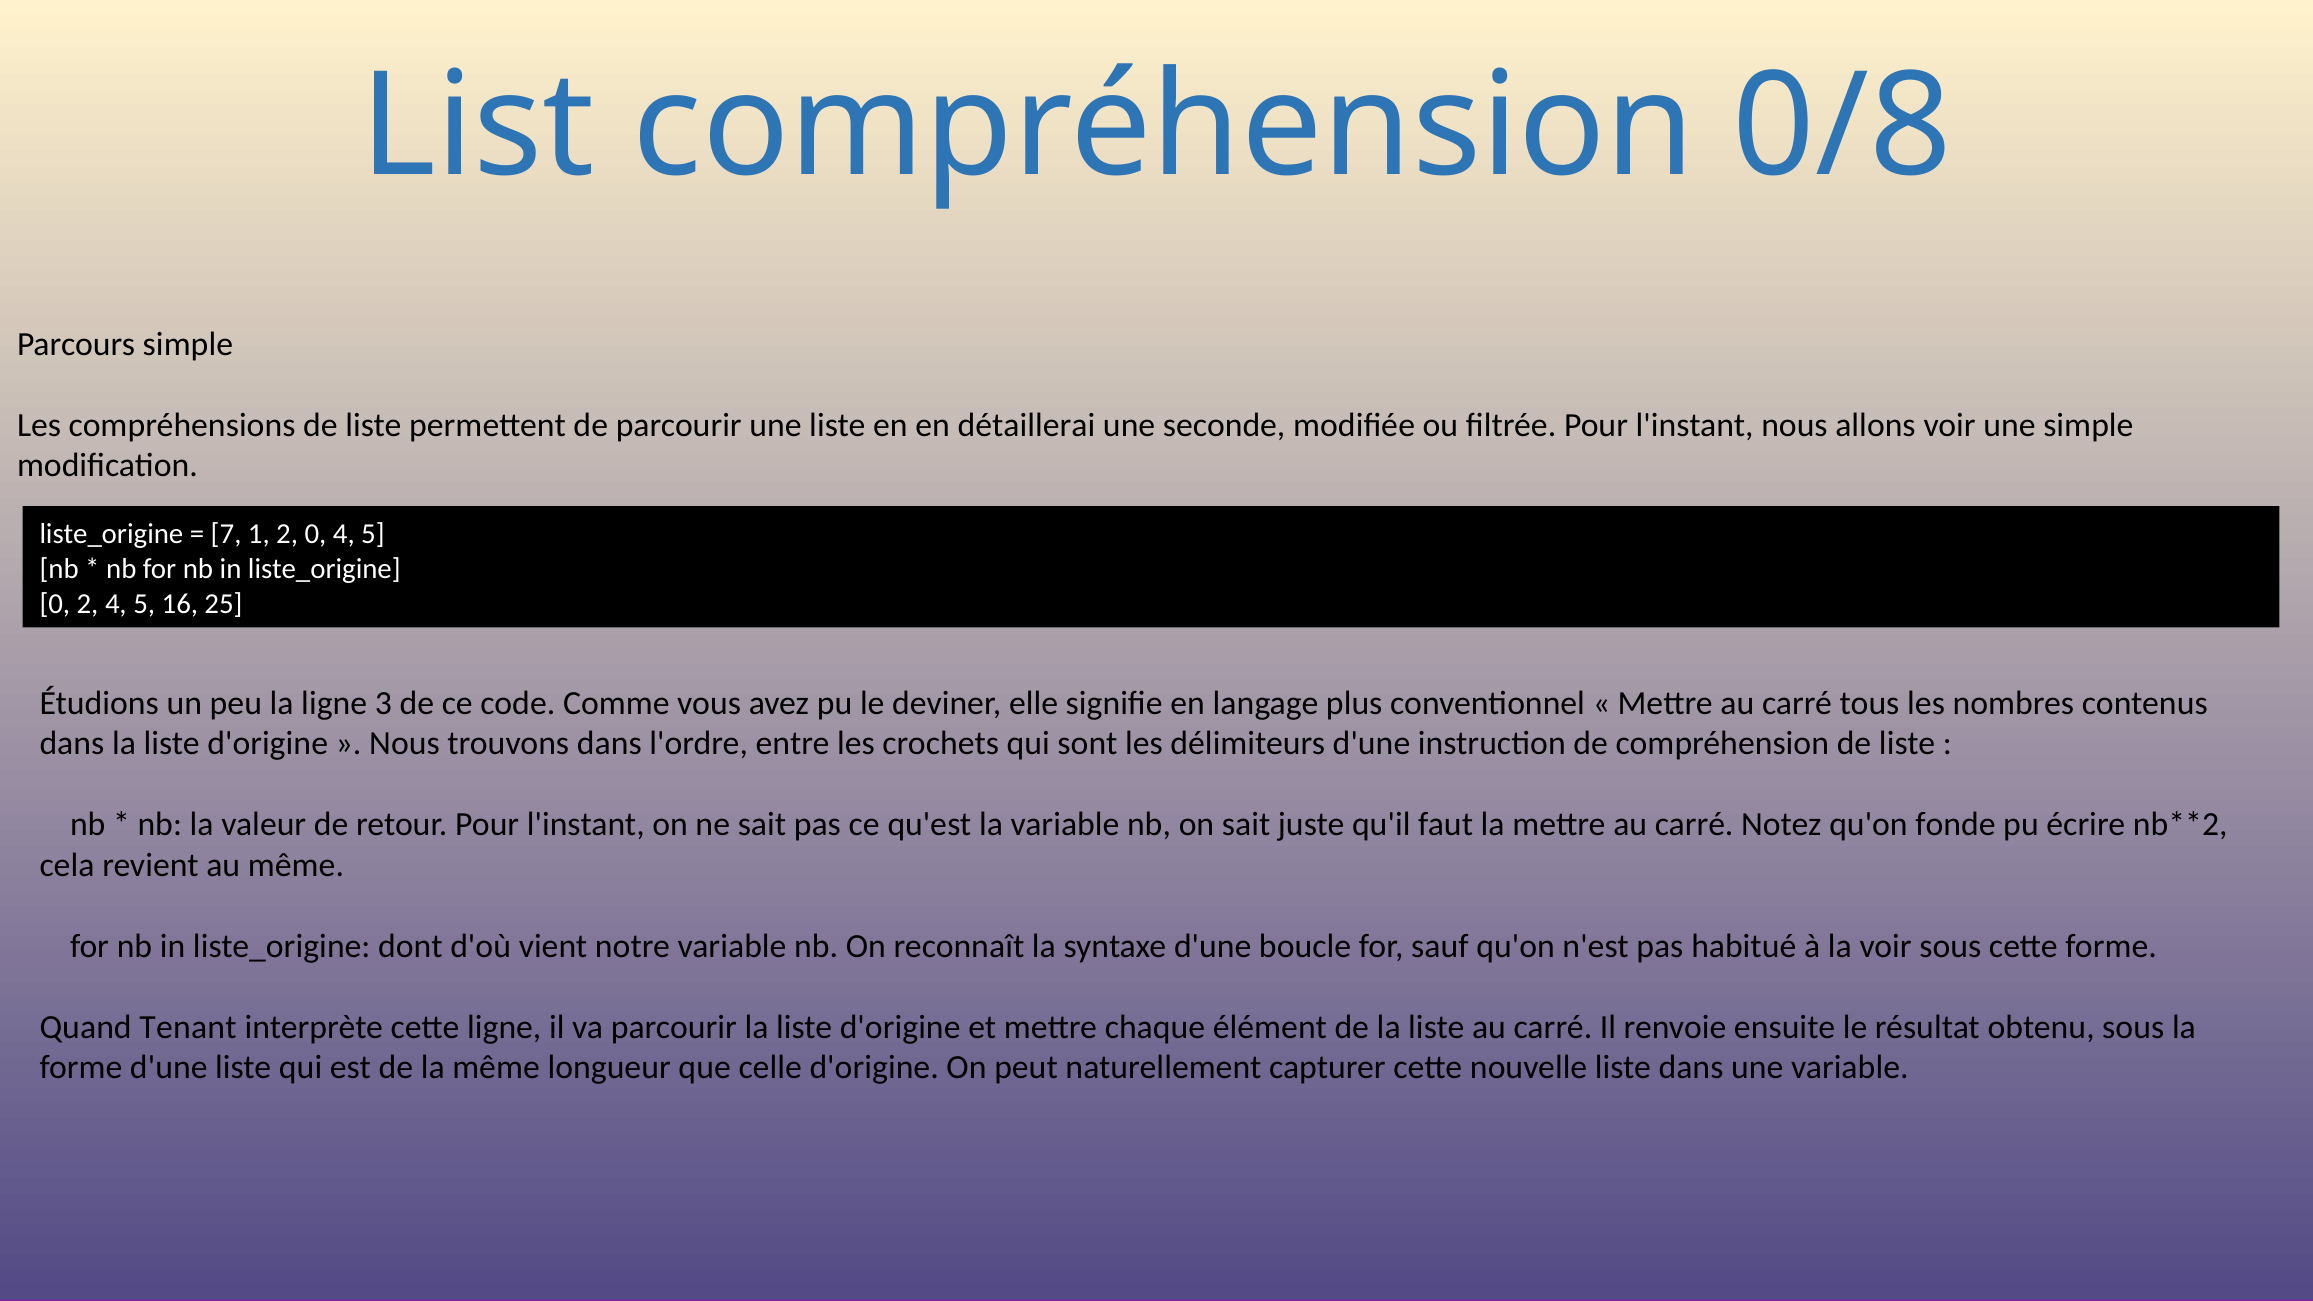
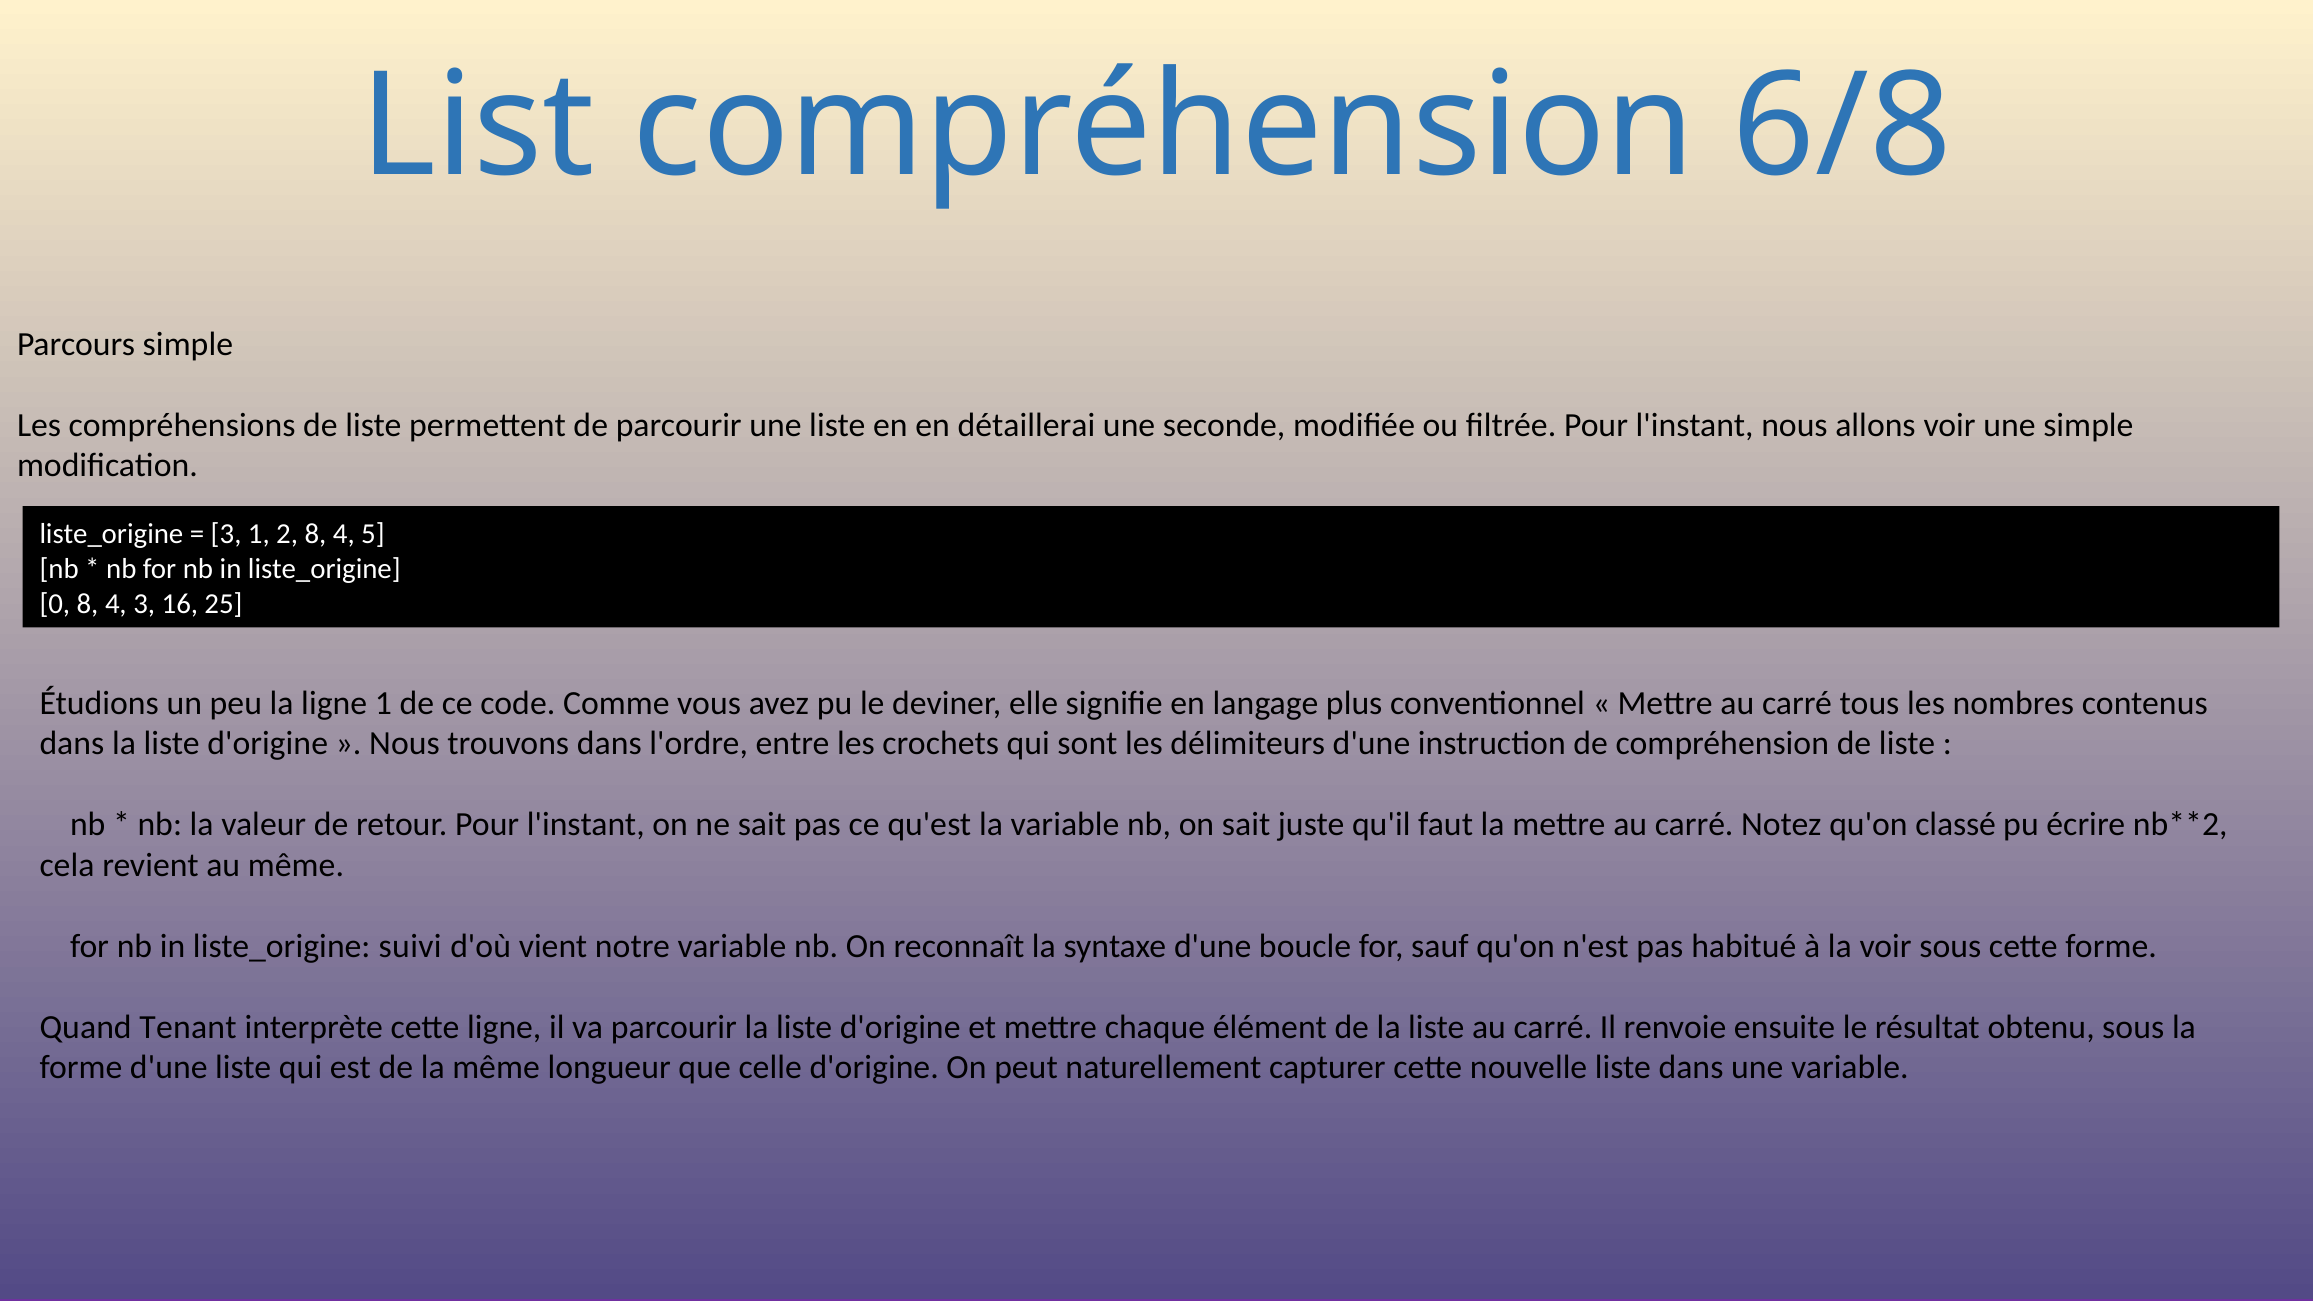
0/8: 0/8 -> 6/8 (1843, 126)
7: 7 -> 3 (226, 534)
2 0: 0 -> 8 (316, 534)
0 2: 2 -> 8 (87, 603)
5: 5 -> 3 (144, 603)
ligne 3: 3 -> 1 (383, 703)
fonde: fonde -> classé (1956, 825)
dont: dont -> suivi (410, 946)
